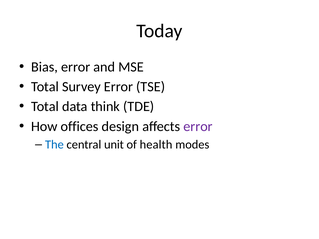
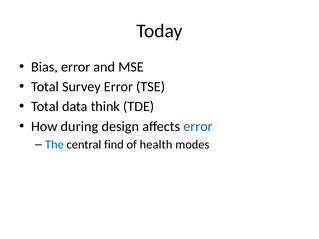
offices: offices -> during (80, 126)
error colour: purple -> blue (198, 126)
unit: unit -> find (114, 145)
